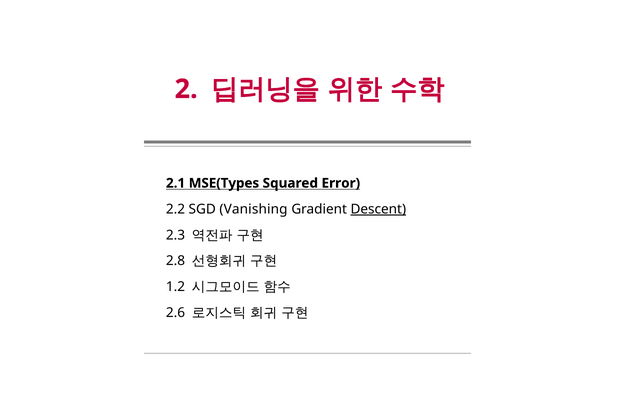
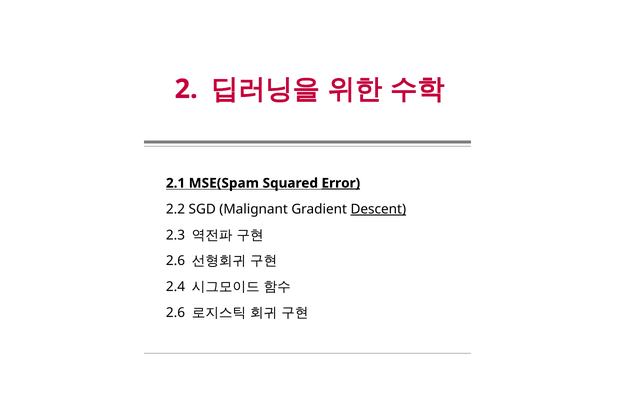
MSE(Types: MSE(Types -> MSE(Spam (224, 183)
Error underline: none -> present (341, 183)
Vanishing: Vanishing -> Malignant (254, 209)
2.8: 2.8 -> 2.6 (176, 261)
1.2: 1.2 -> 2.4 (176, 287)
